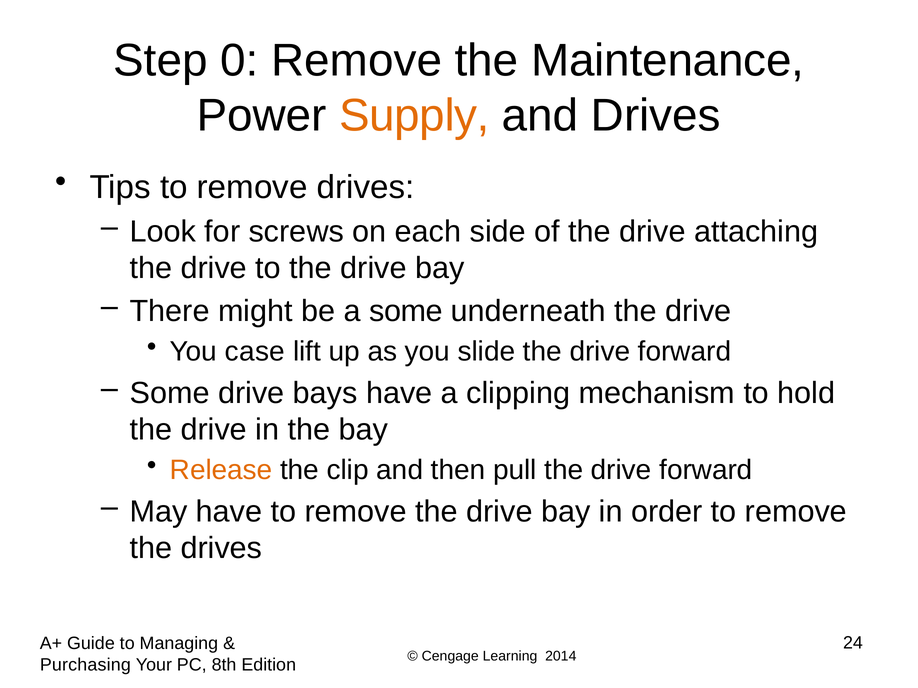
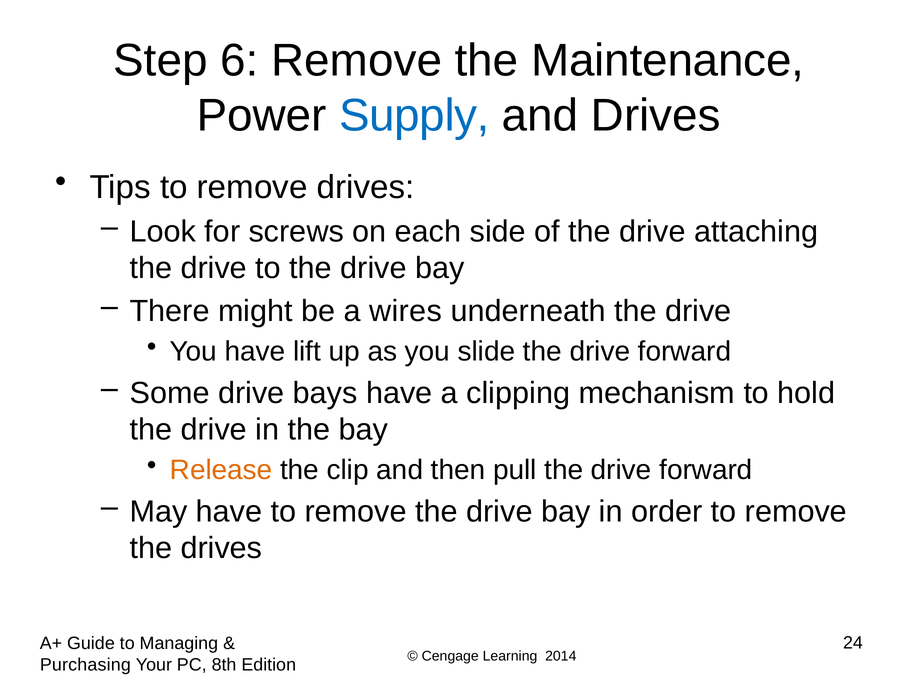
0: 0 -> 6 (239, 61)
Supply colour: orange -> blue (414, 116)
a some: some -> wires (406, 311)
You case: case -> have (255, 352)
